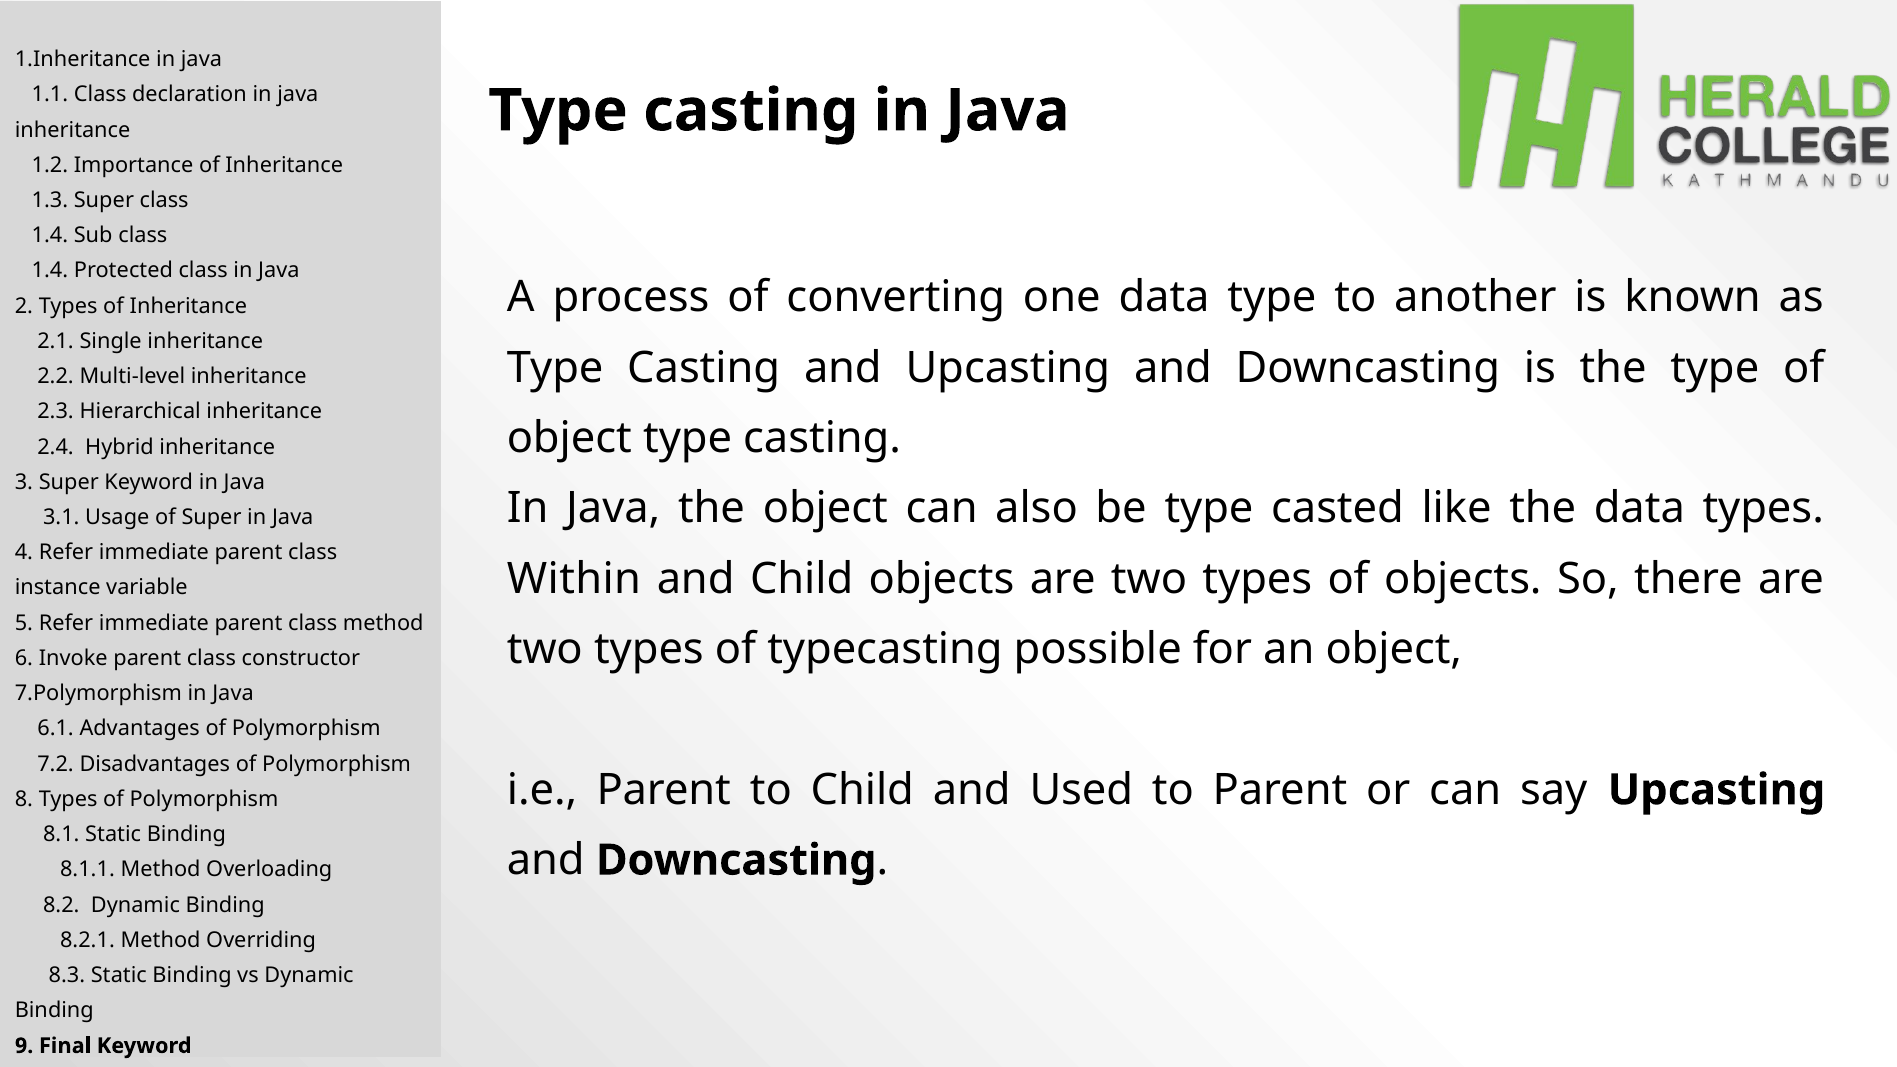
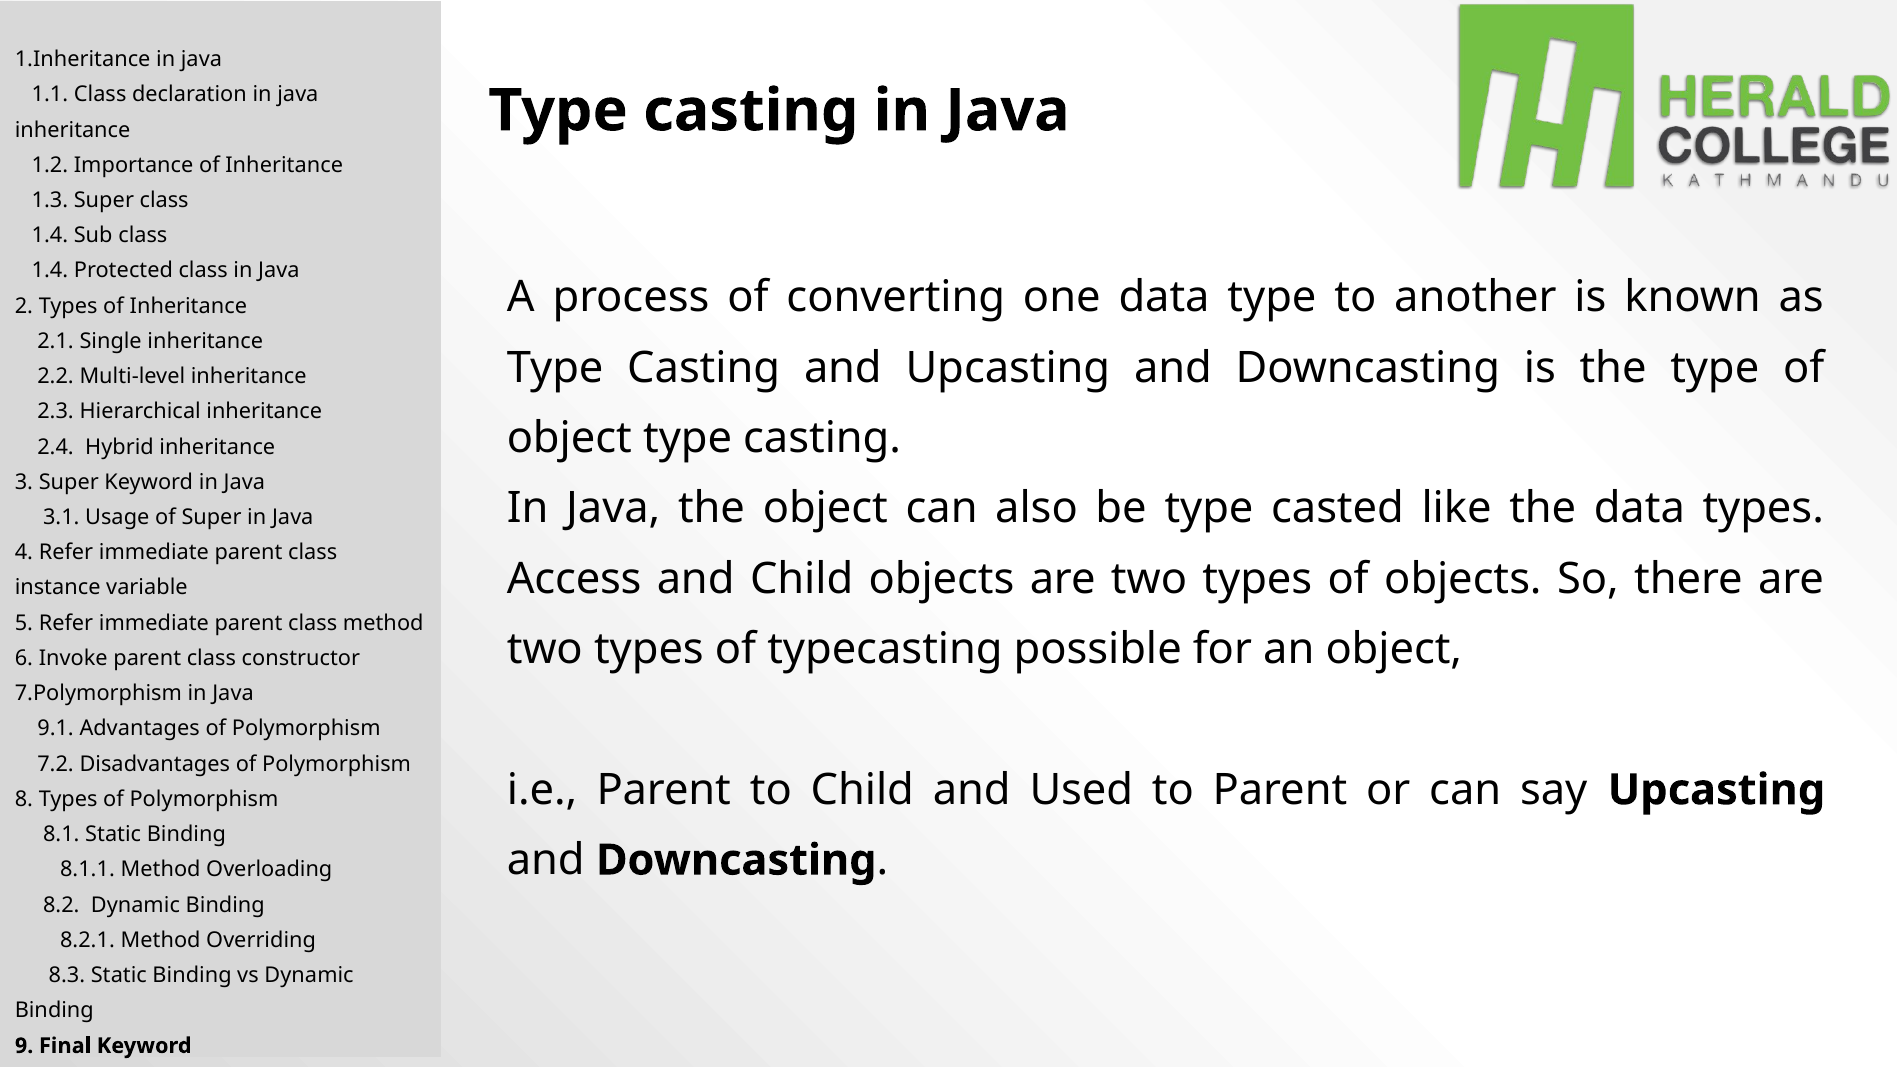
Within: Within -> Access (574, 579)
6.1: 6.1 -> 9.1 (56, 729)
